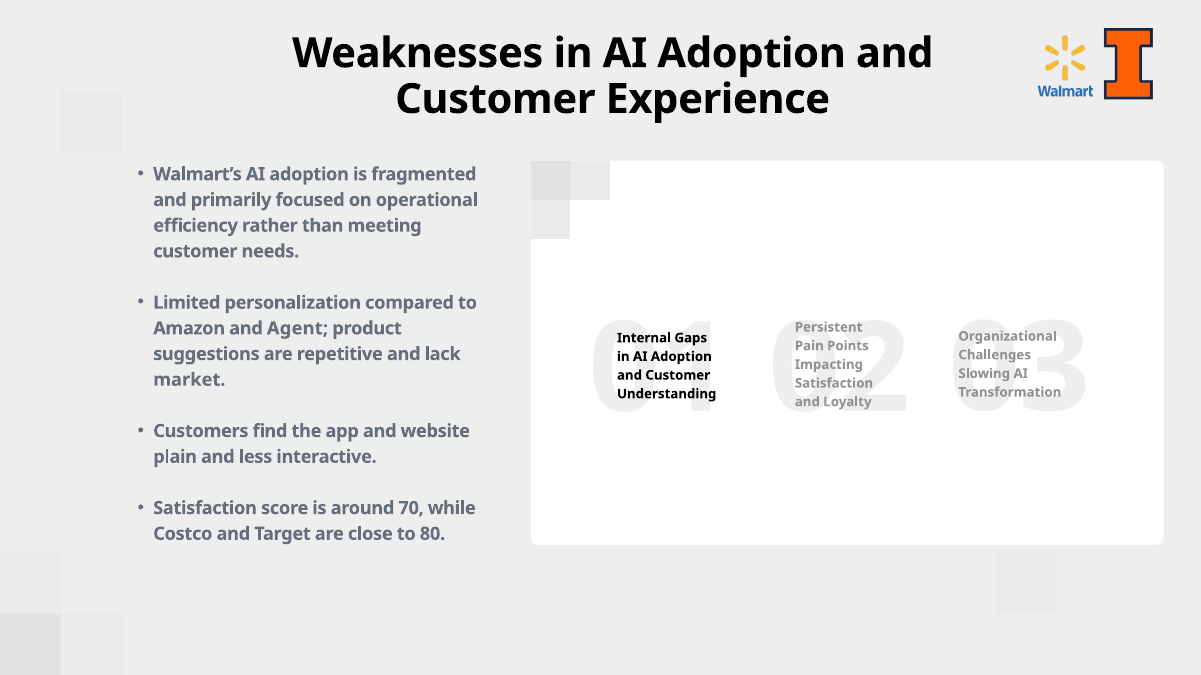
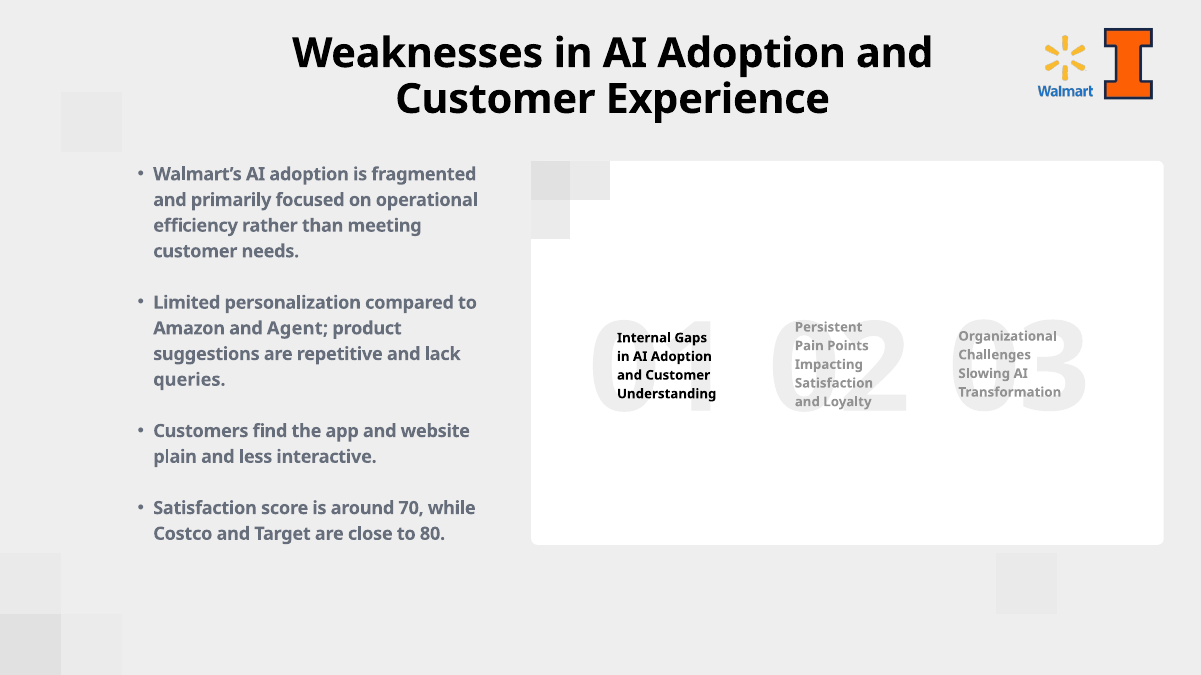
market: market -> queries (189, 380)
